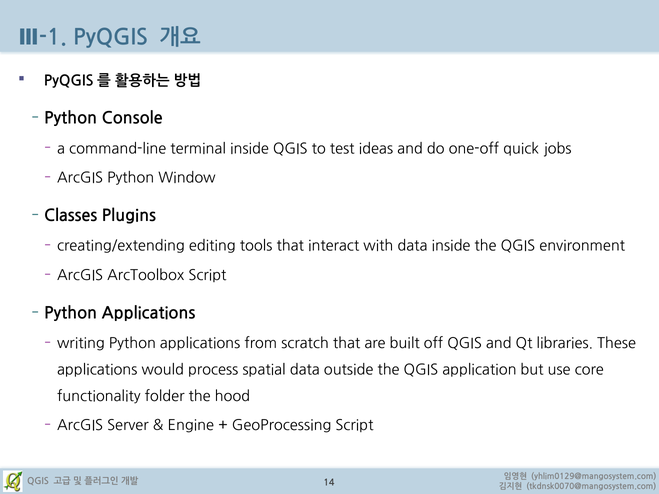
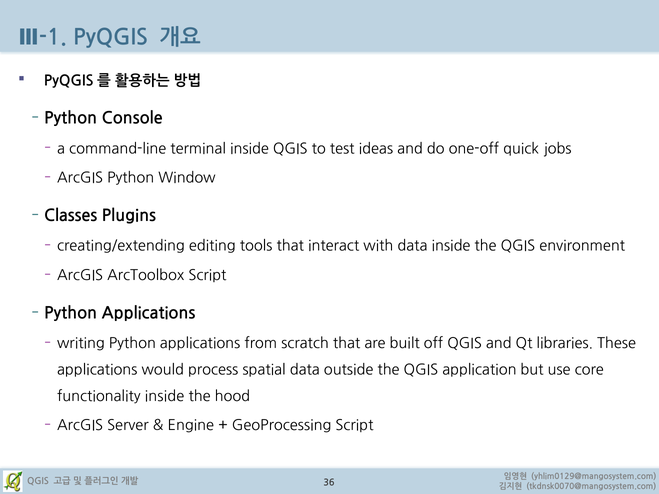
functionality folder: folder -> inside (165, 396)
14: 14 -> 36 (329, 483)
